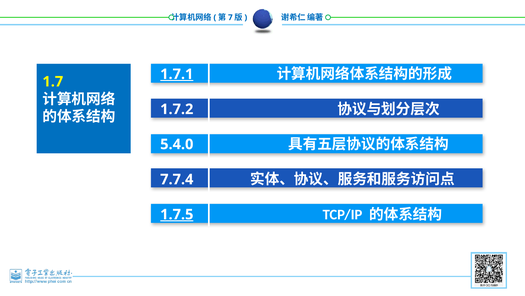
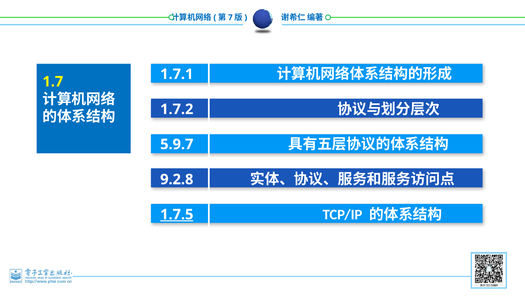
1.7.1 underline: present -> none (177, 74)
5.4.0: 5.4.0 -> 5.9.7 (177, 144)
7.7.4: 7.7.4 -> 9.2.8 (177, 179)
